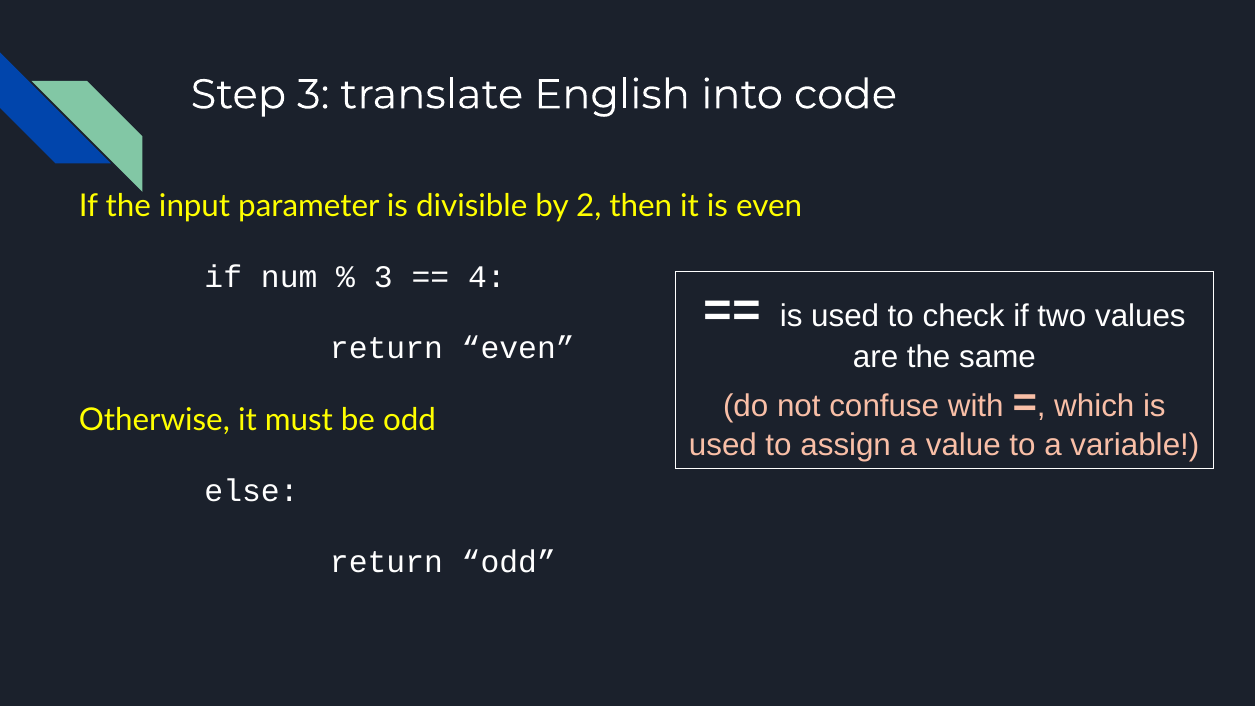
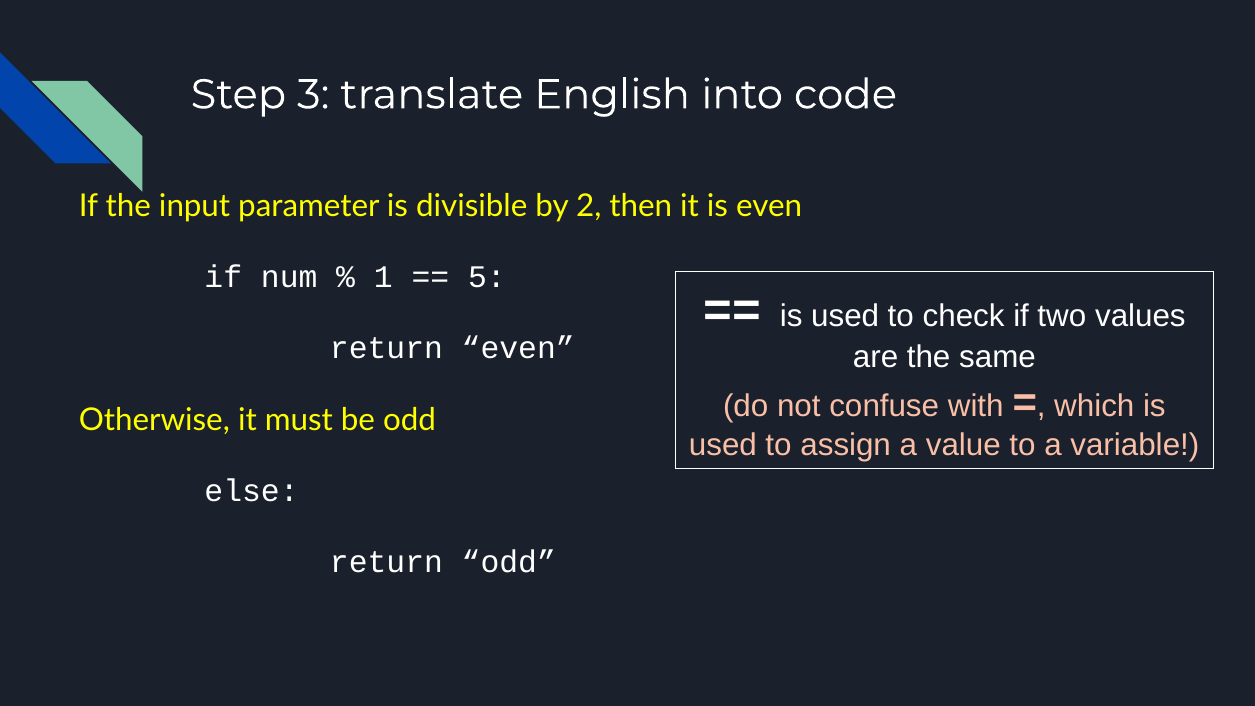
3: 3 -> 1 (383, 277)
4: 4 -> 5 (487, 277)
